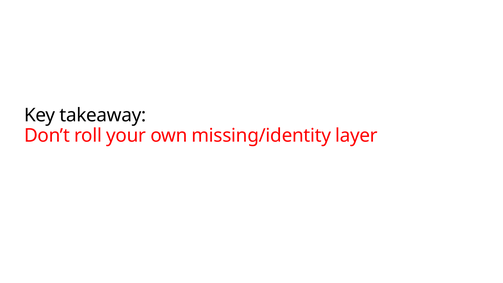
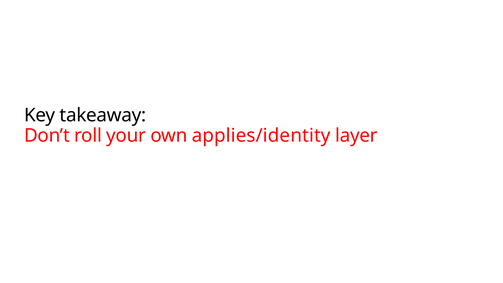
missing/identity: missing/identity -> applies/identity (261, 135)
